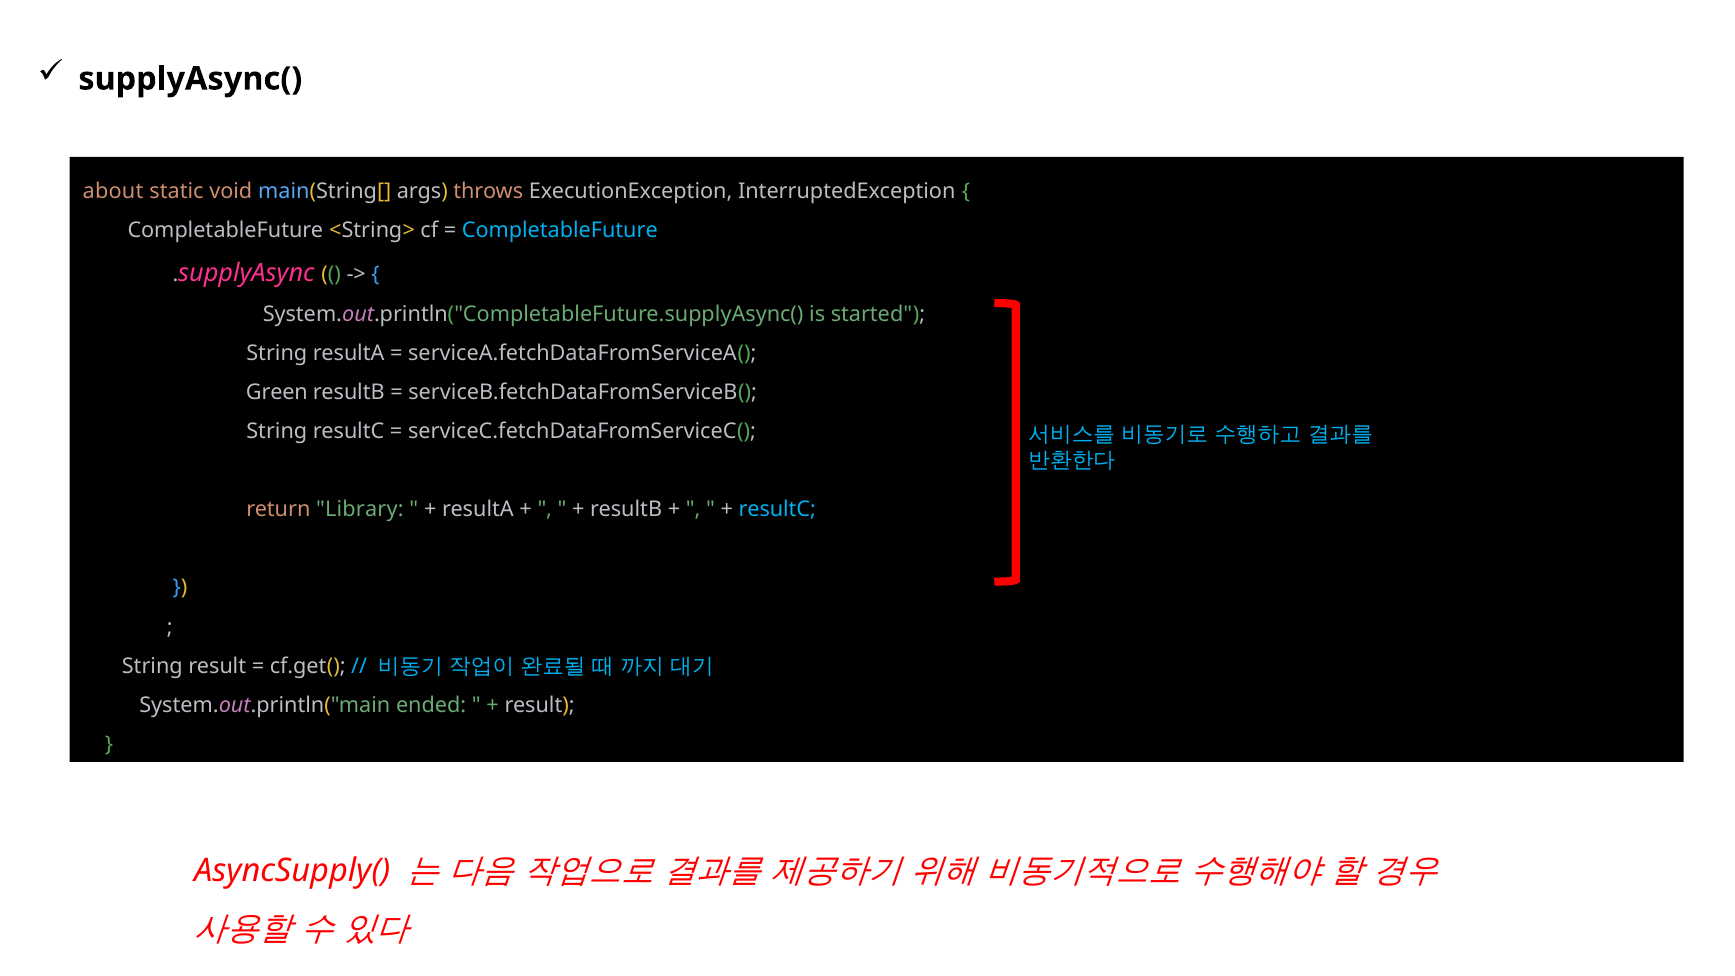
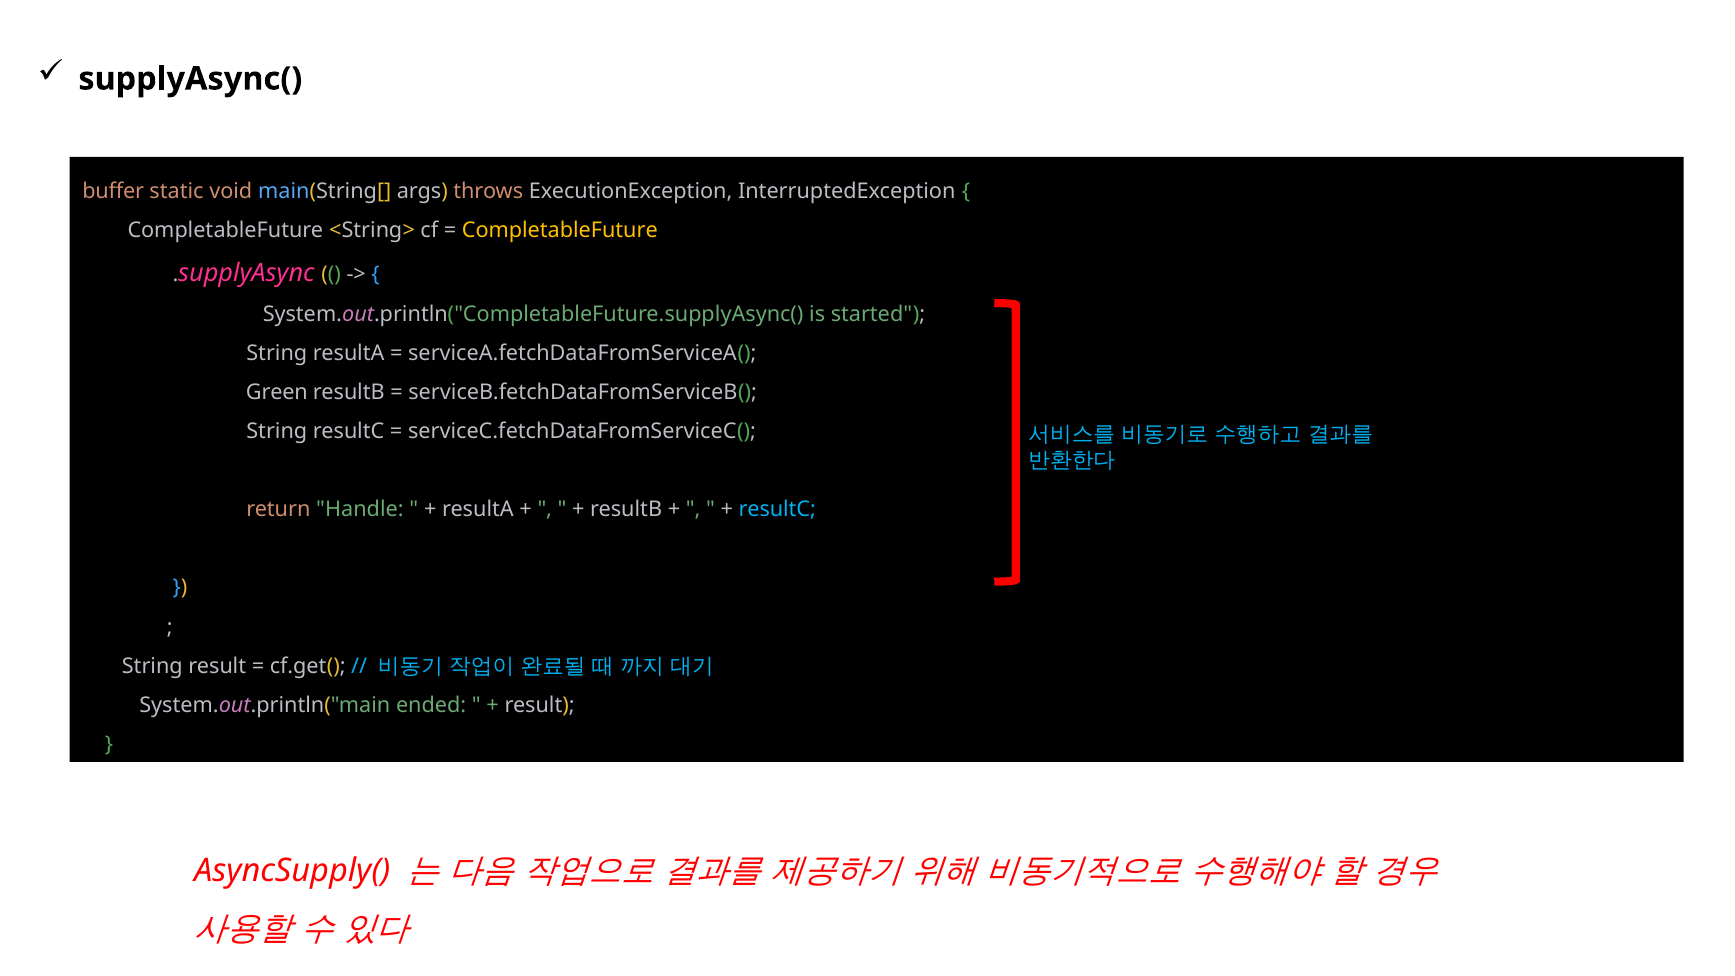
about: about -> buffer (113, 191)
CompletableFuture colour: light blue -> yellow (560, 230)
Library: Library -> Handle (360, 510)
